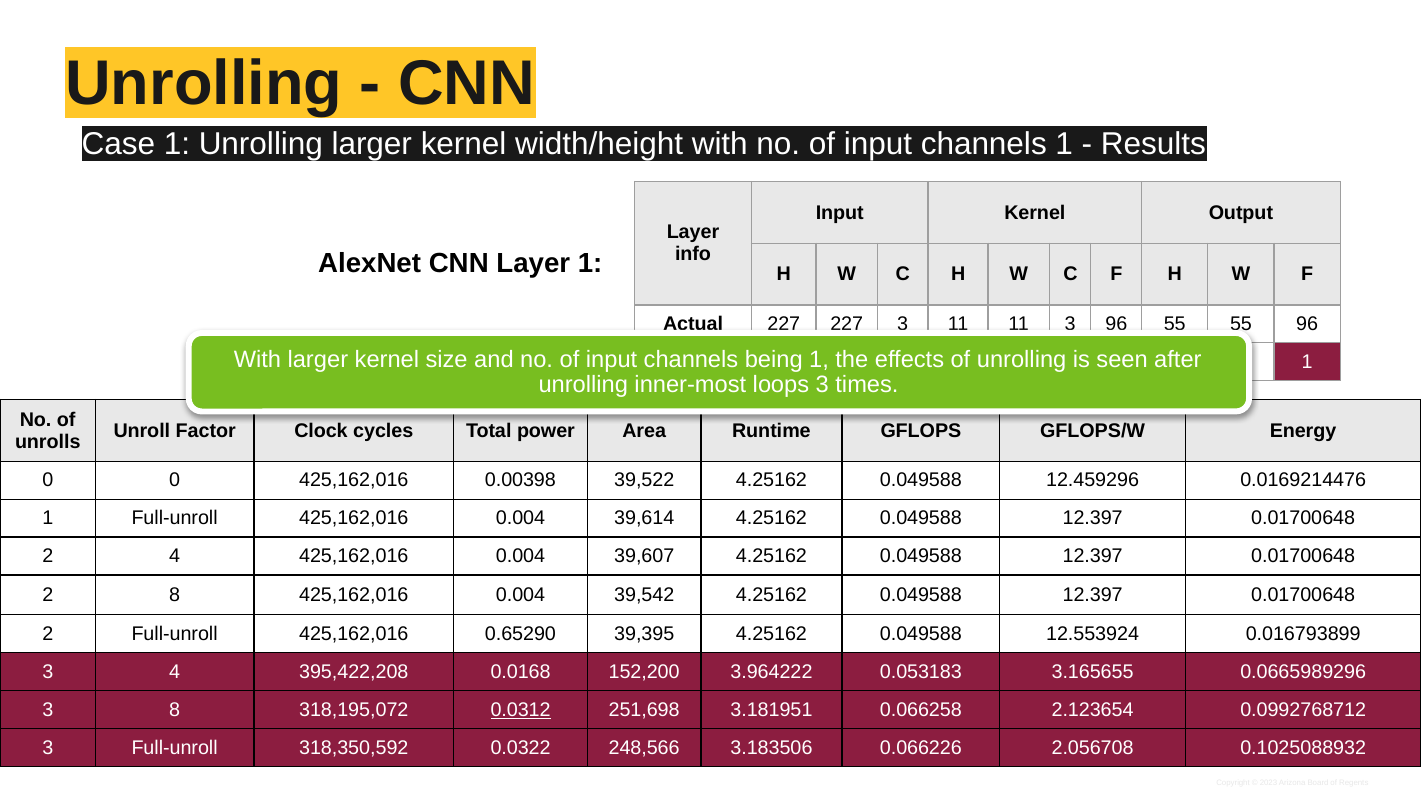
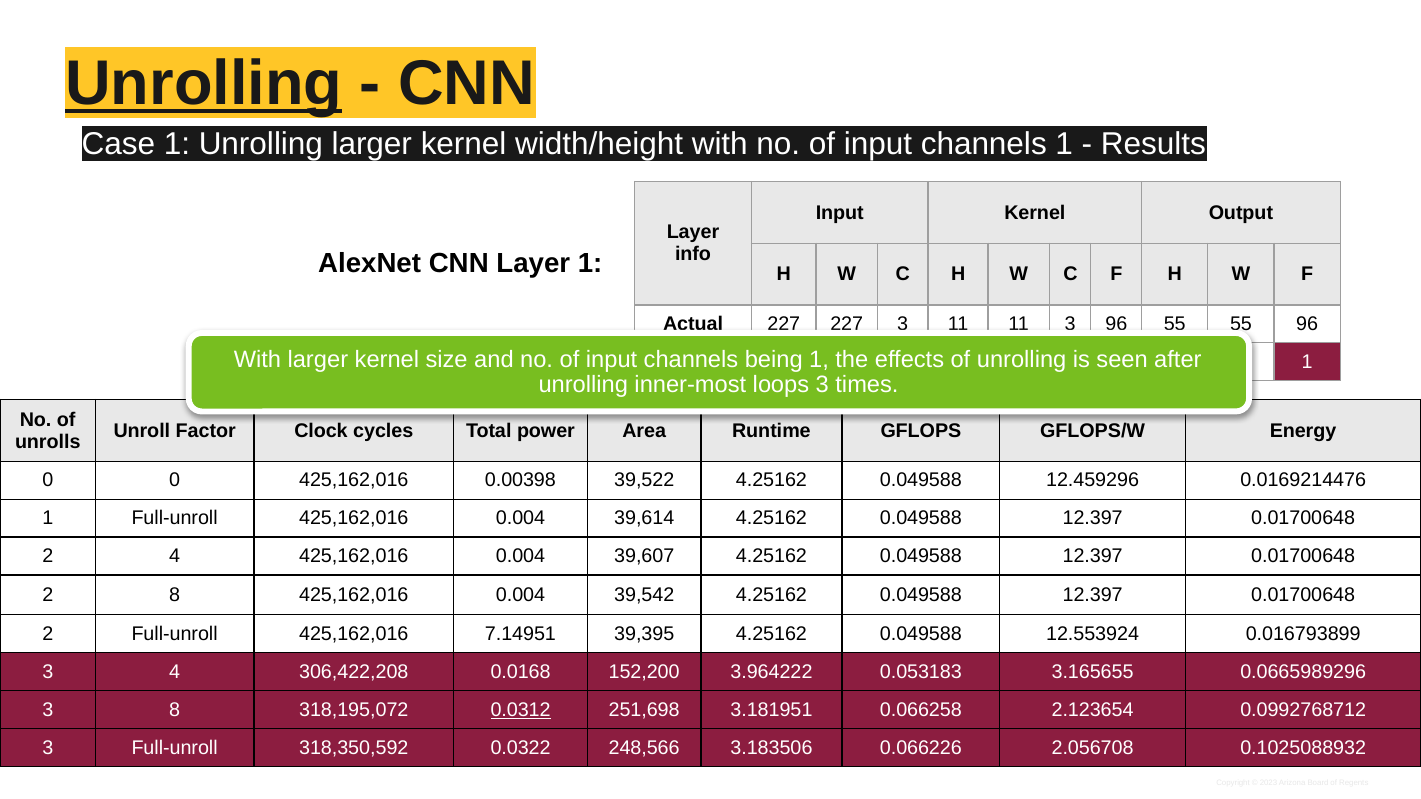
Unrolling underline: none -> present (204, 83)
0.65290: 0.65290 -> 7.14951 (520, 634)
395,422,208: 395,422,208 -> 306,422,208 (354, 672)
